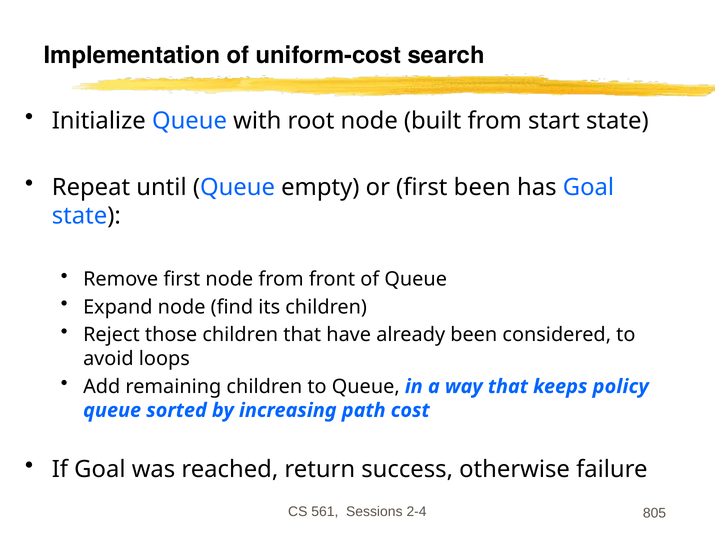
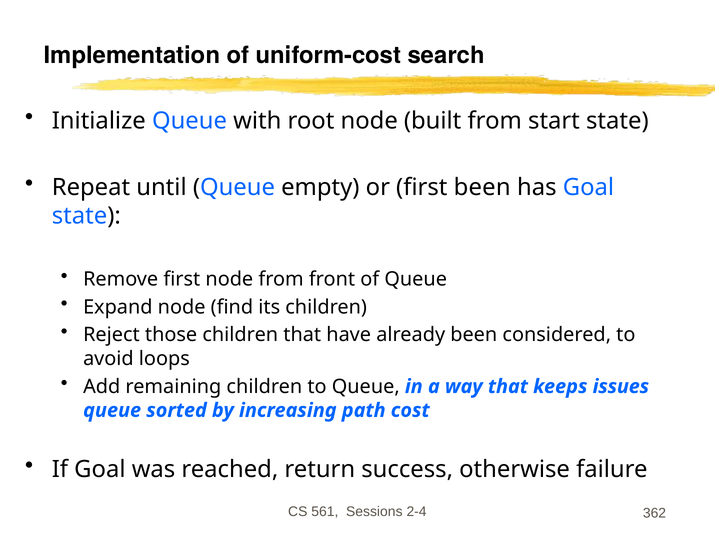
policy: policy -> issues (621, 387)
805: 805 -> 362 (655, 513)
